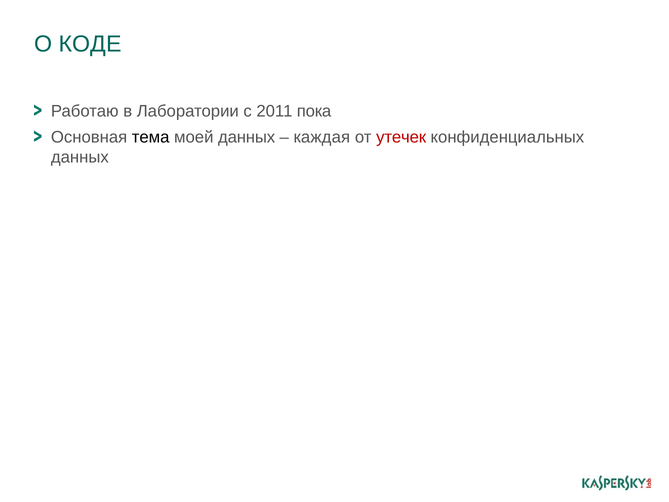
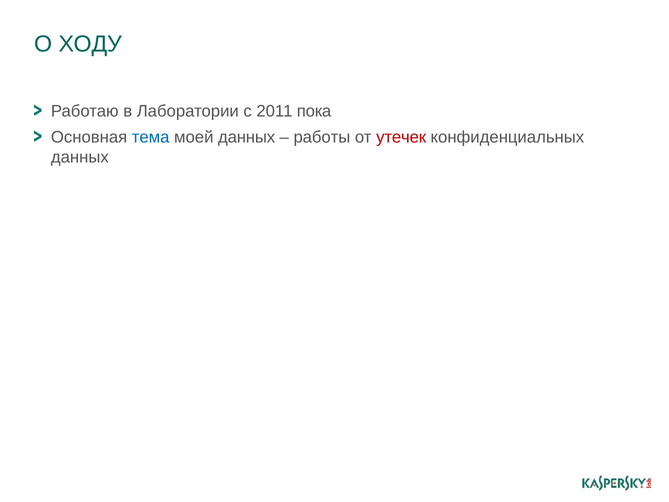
КОДЕ: КОДЕ -> ХОДУ (90, 44)
тема colour: black -> blue (151, 137)
каждая: каждая -> работы (322, 137)
